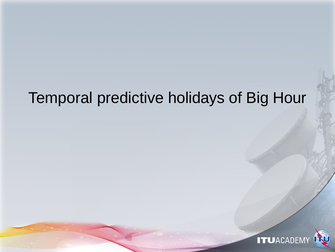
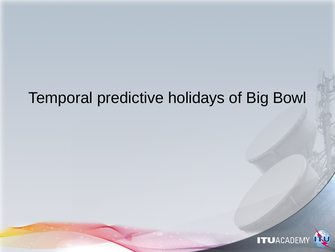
Hour: Hour -> Bowl (290, 98)
